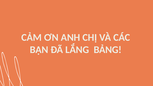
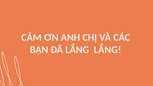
LẮNG BẢNG: BẢNG -> LẮNG (108, 50)
